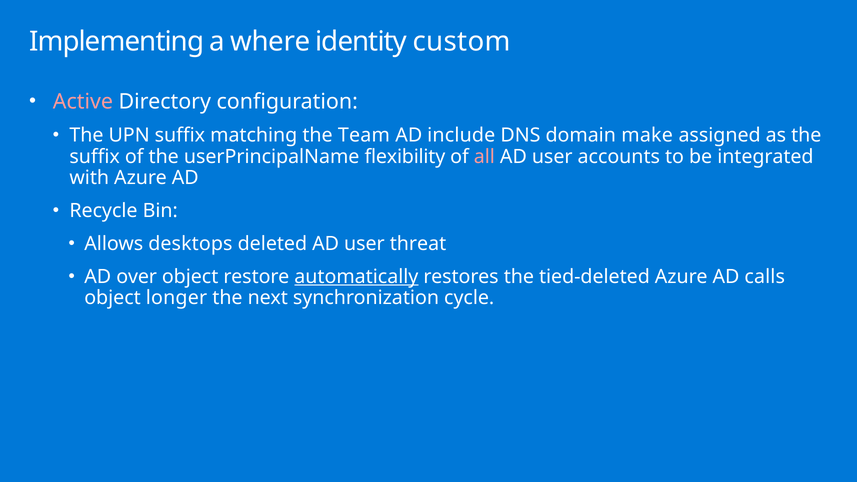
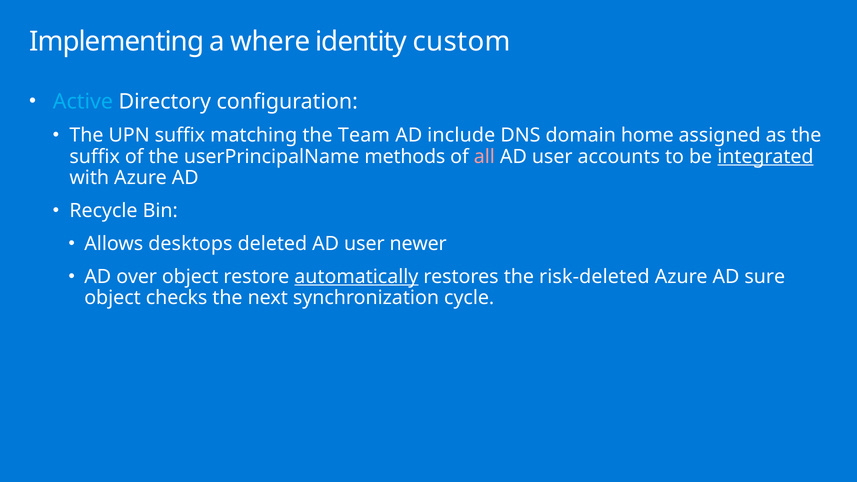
Active colour: pink -> light blue (83, 101)
make: make -> home (647, 135)
flexibility: flexibility -> methods (405, 157)
integrated underline: none -> present (765, 157)
threat: threat -> newer (418, 244)
tied-deleted: tied-deleted -> risk-deleted (594, 277)
calls: calls -> sure (765, 277)
longer: longer -> checks (177, 298)
